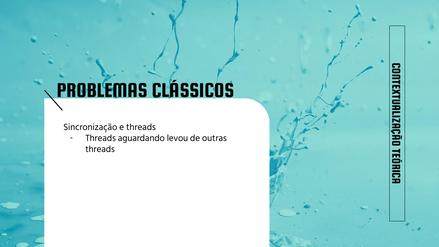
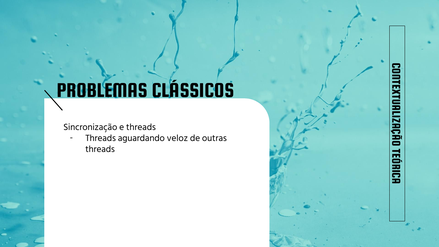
levou: levou -> veloz (177, 138)
